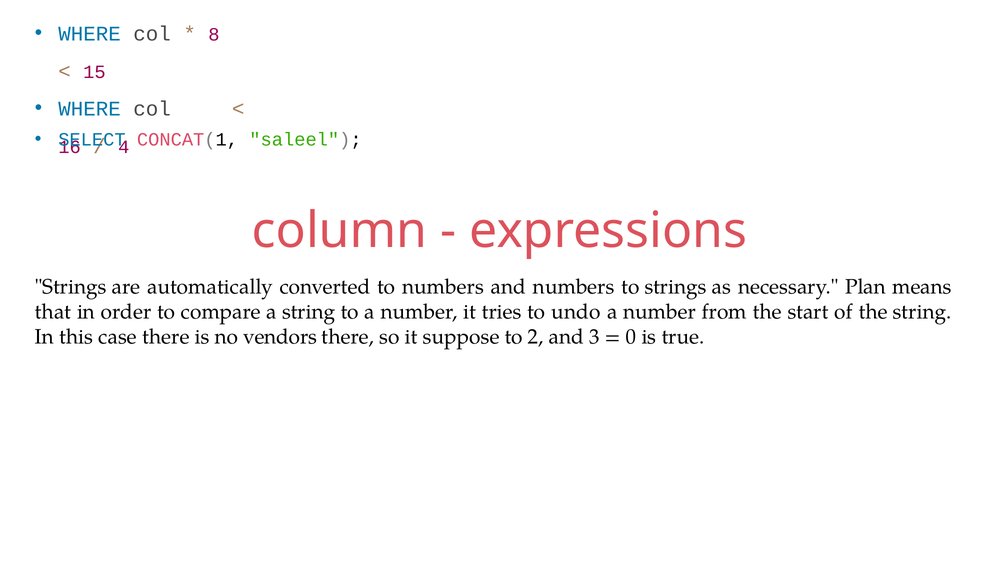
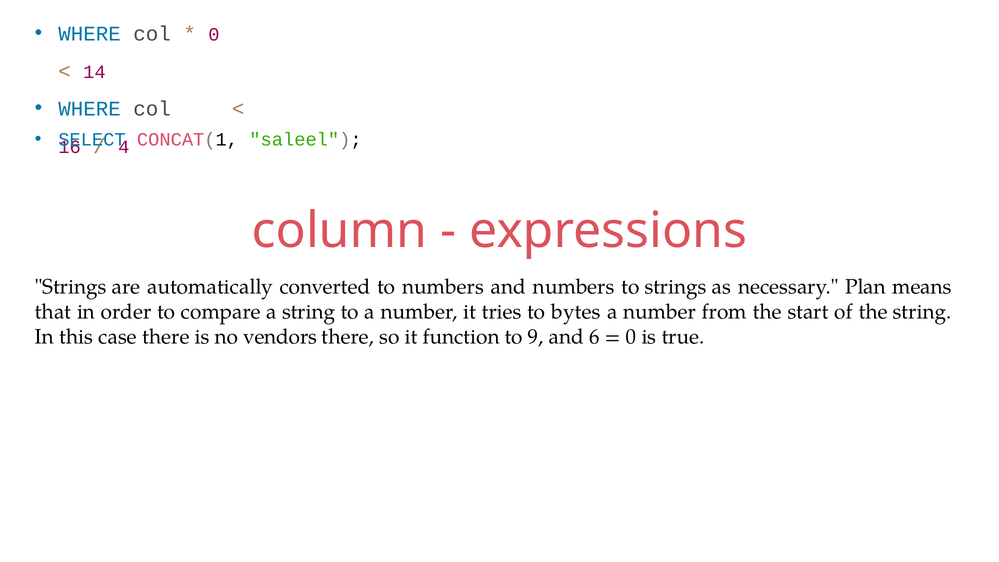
8: 8 -> 0 (214, 34)
15: 15 -> 14 (94, 72)
undo: undo -> bytes (576, 312)
suppose: suppose -> function (461, 337)
2: 2 -> 9 (536, 337)
3: 3 -> 6 (594, 337)
